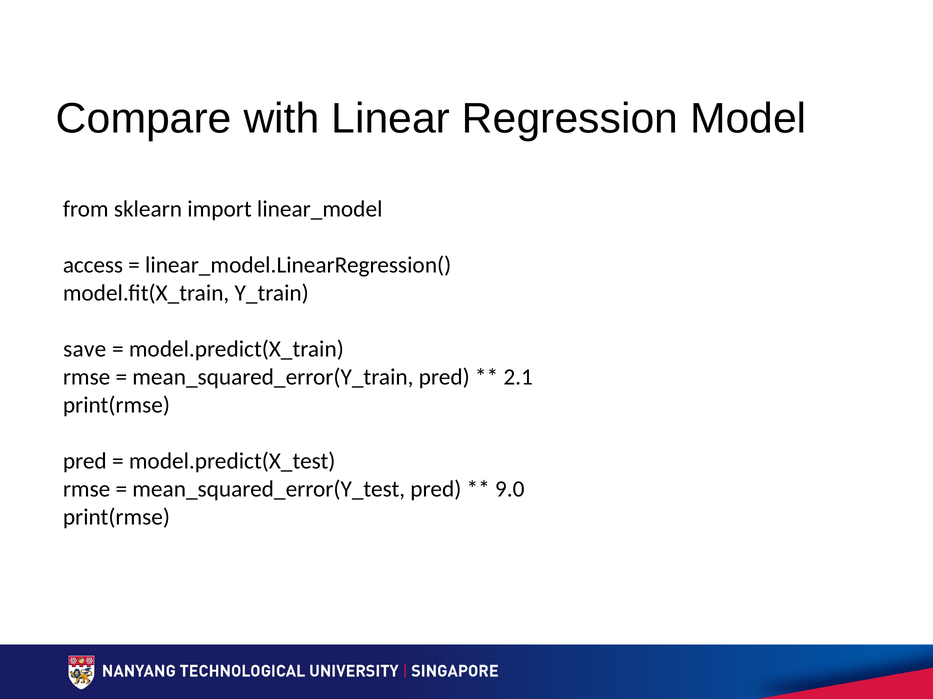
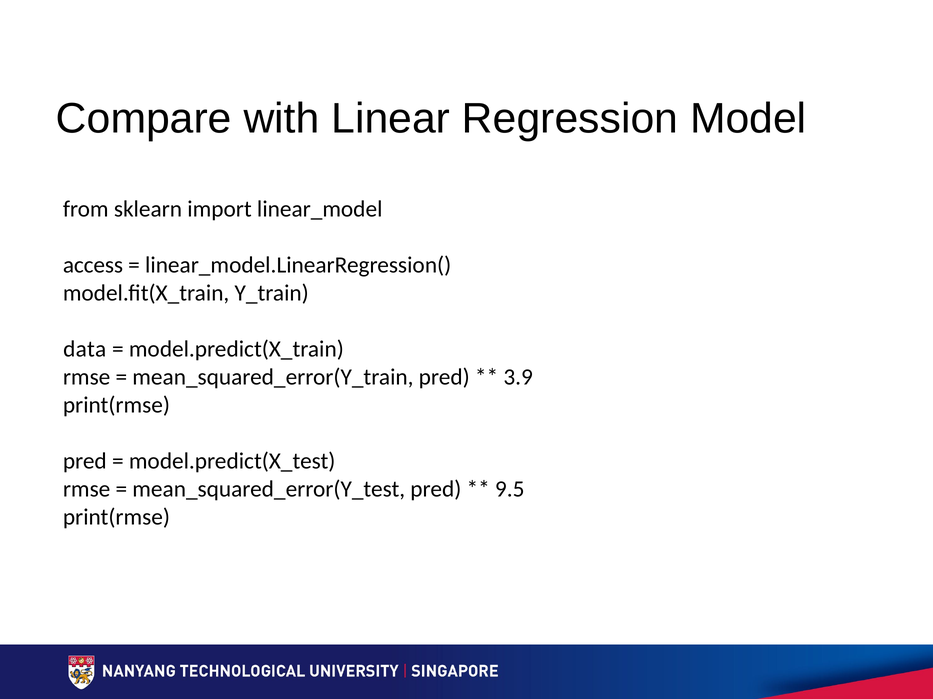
save: save -> data (85, 349)
2.1: 2.1 -> 3.9 (518, 377)
9.0: 9.0 -> 9.5 (510, 489)
